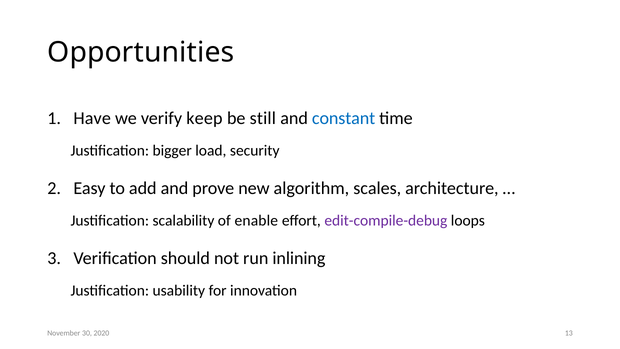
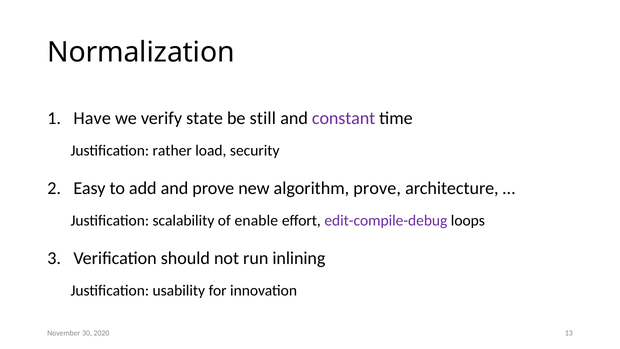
Opportunities: Opportunities -> Normalization (141, 52)
keep: keep -> state (205, 118)
constant colour: blue -> purple (344, 118)
bigger: bigger -> rather (172, 151)
algorithm scales: scales -> prove (377, 188)
